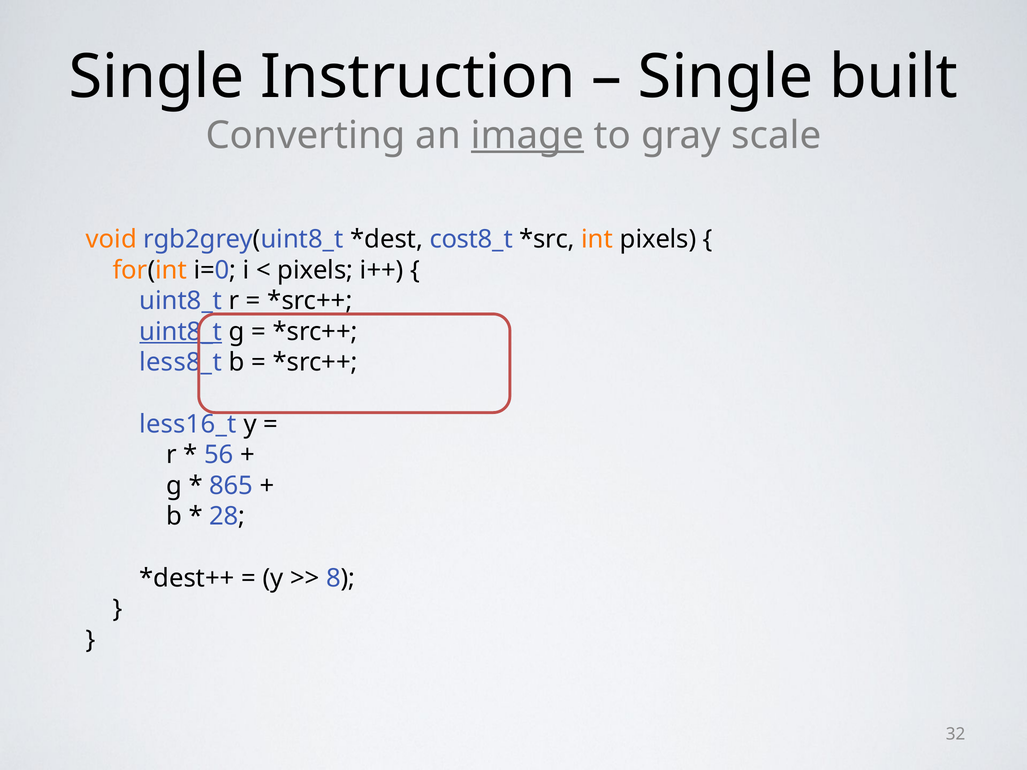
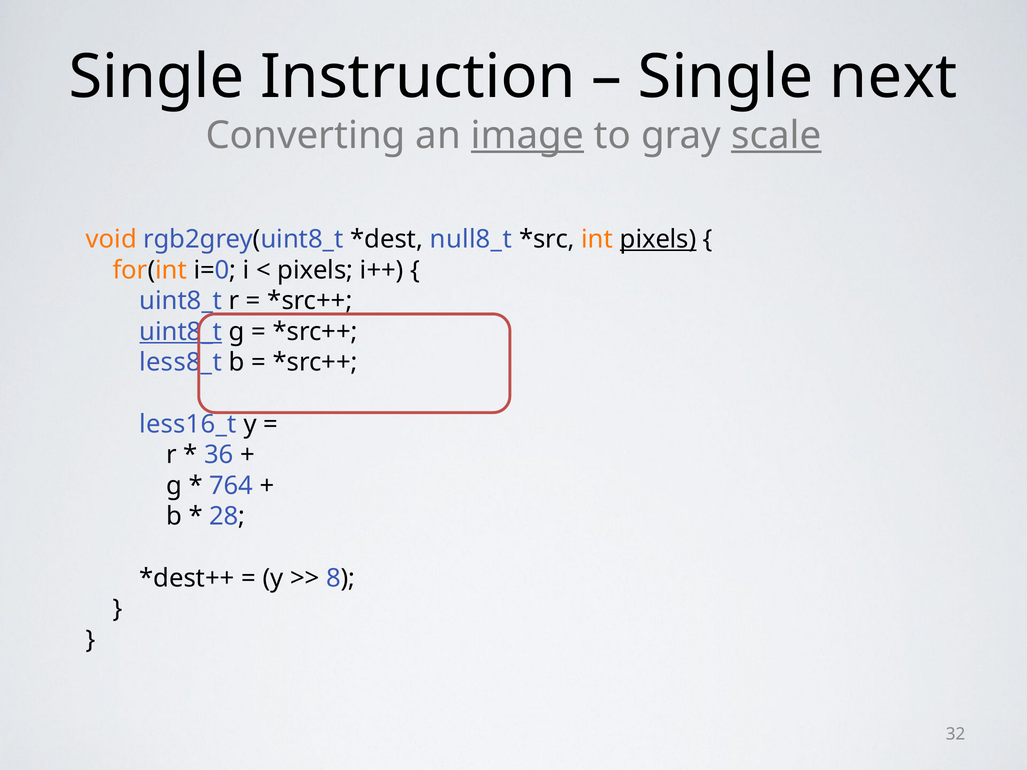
built: built -> next (893, 77)
scale underline: none -> present (776, 135)
cost8_t: cost8_t -> null8_t (471, 239)
pixels underline: none -> present (658, 239)
56: 56 -> 36 (219, 455)
865: 865 -> 764 (231, 486)
